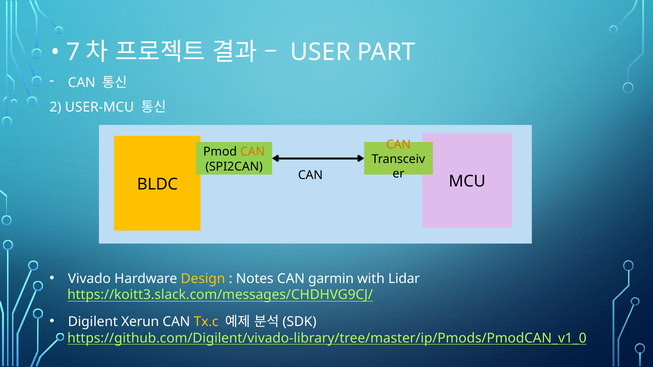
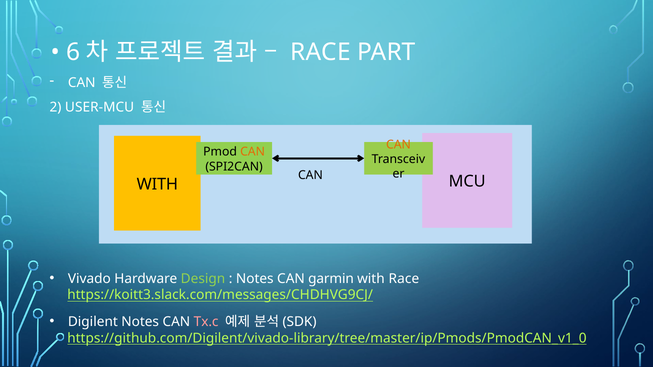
7: 7 -> 6 (73, 52)
USER: USER -> RACE (320, 52)
BLDC: BLDC -> WITH (157, 185)
Design colour: yellow -> light green (203, 279)
with Lidar: Lidar -> Race (404, 279)
Digilent Xerun: Xerun -> Notes (140, 322)
Tx.c colour: yellow -> pink (206, 322)
